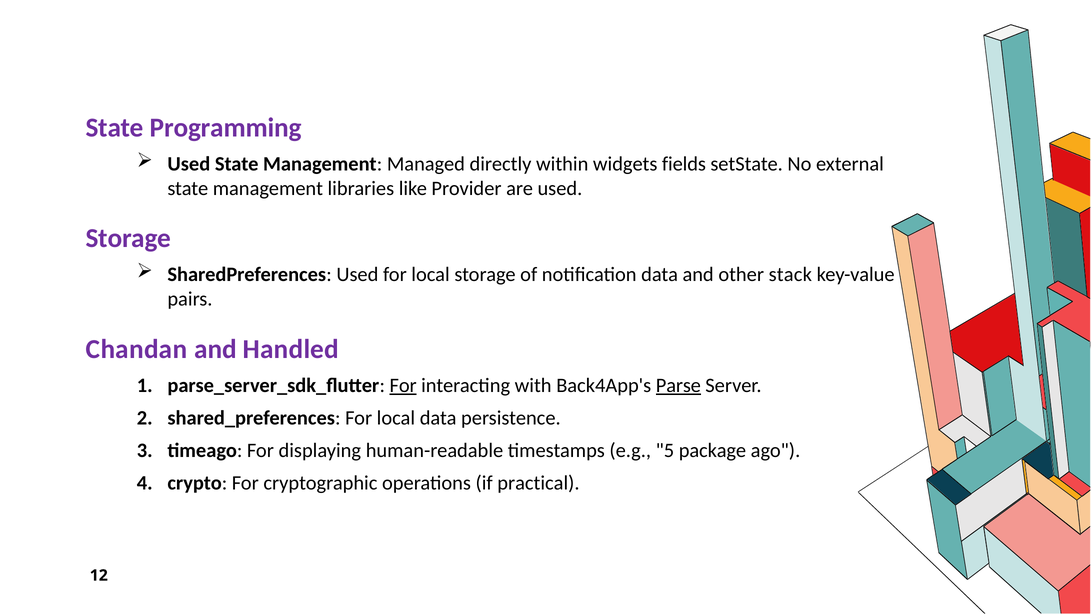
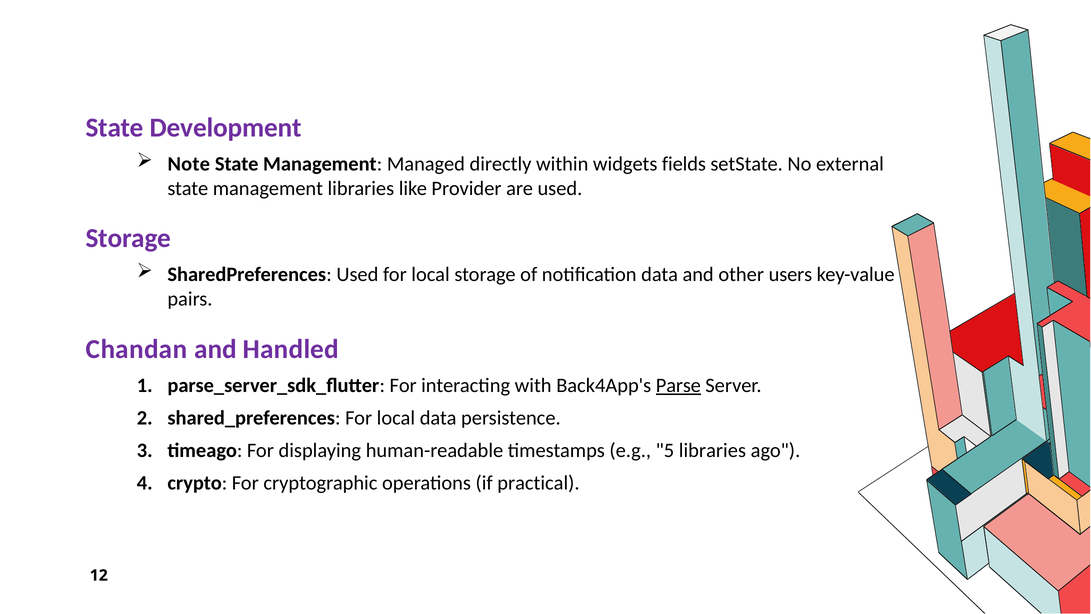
Programming: Programming -> Development (226, 128)
Used: Used -> Note (189, 164)
stack: stack -> users (790, 274)
For underline: present -> none (403, 385)
5 package: package -> libraries (712, 450)
